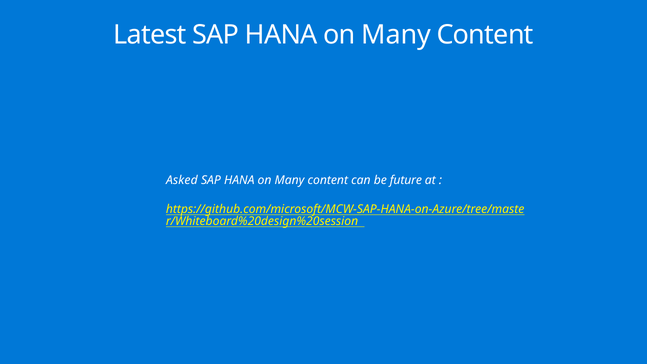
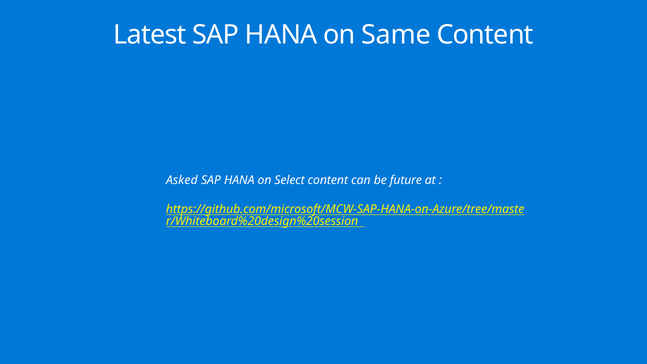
Many: Many -> Same (396, 35)
Many: Many -> Select (290, 180)
